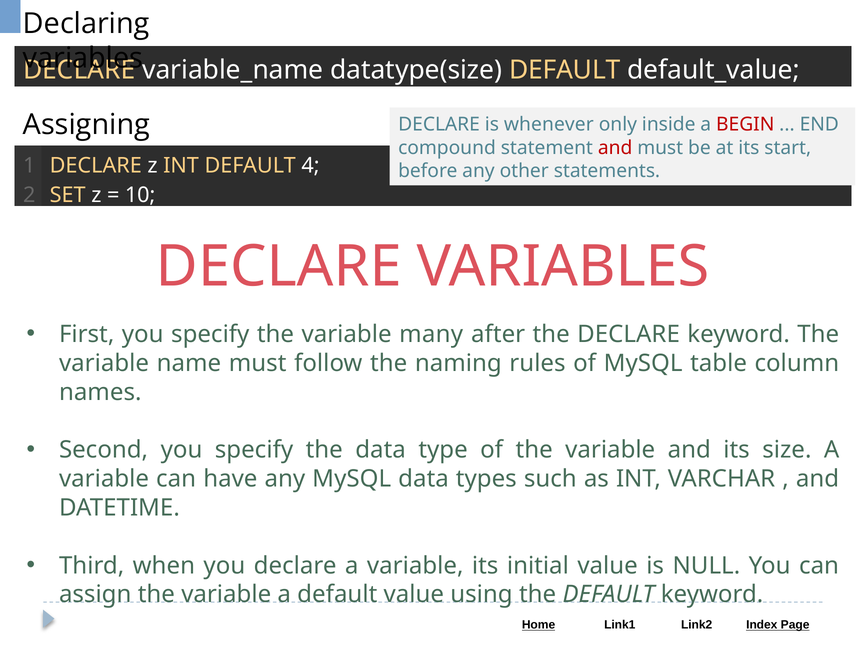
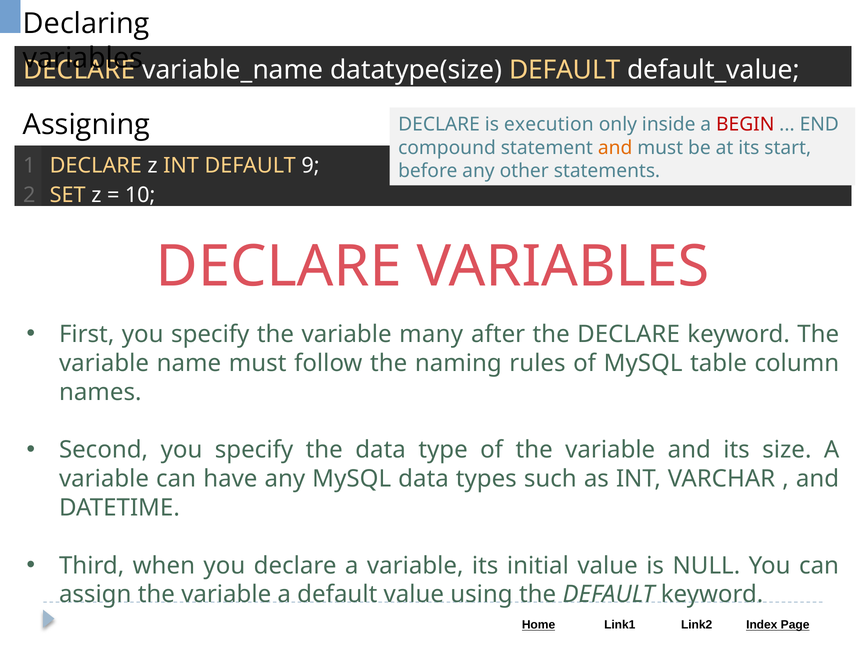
whenever: whenever -> execution (549, 125)
and colour: red -> orange (615, 148)
4: 4 -> 9 (310, 166)
